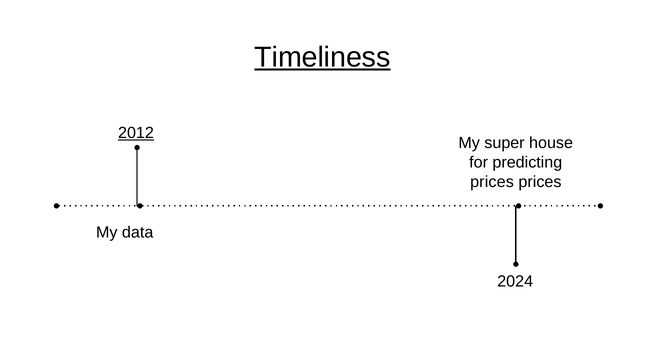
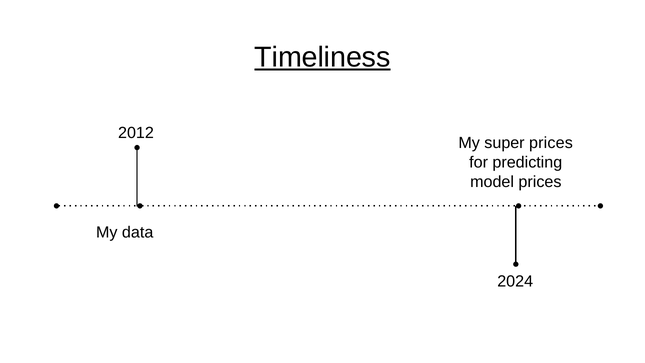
2012 underline: present -> none (136, 133)
super house: house -> prices (551, 143)
prices: prices -> model (492, 182)
